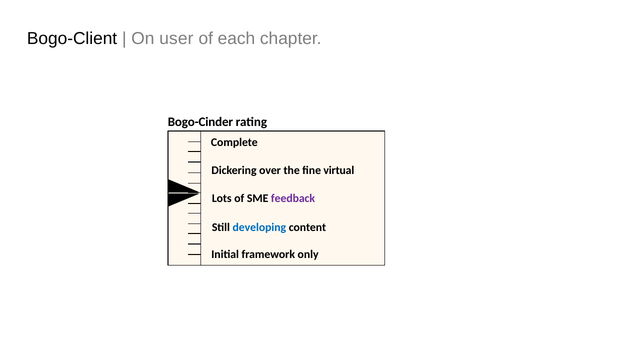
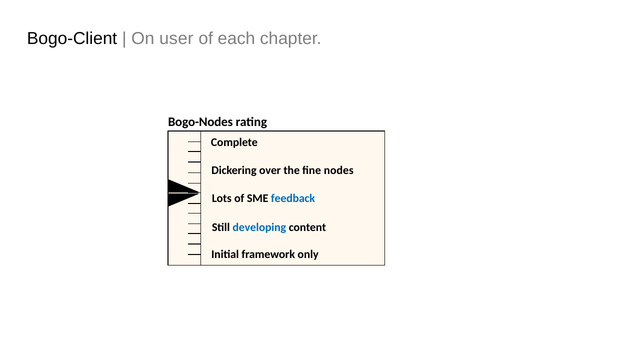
Bogo-Cinder: Bogo-Cinder -> Bogo-Nodes (200, 122)
virtual: virtual -> nodes (339, 170)
feedback colour: purple -> blue (293, 198)
